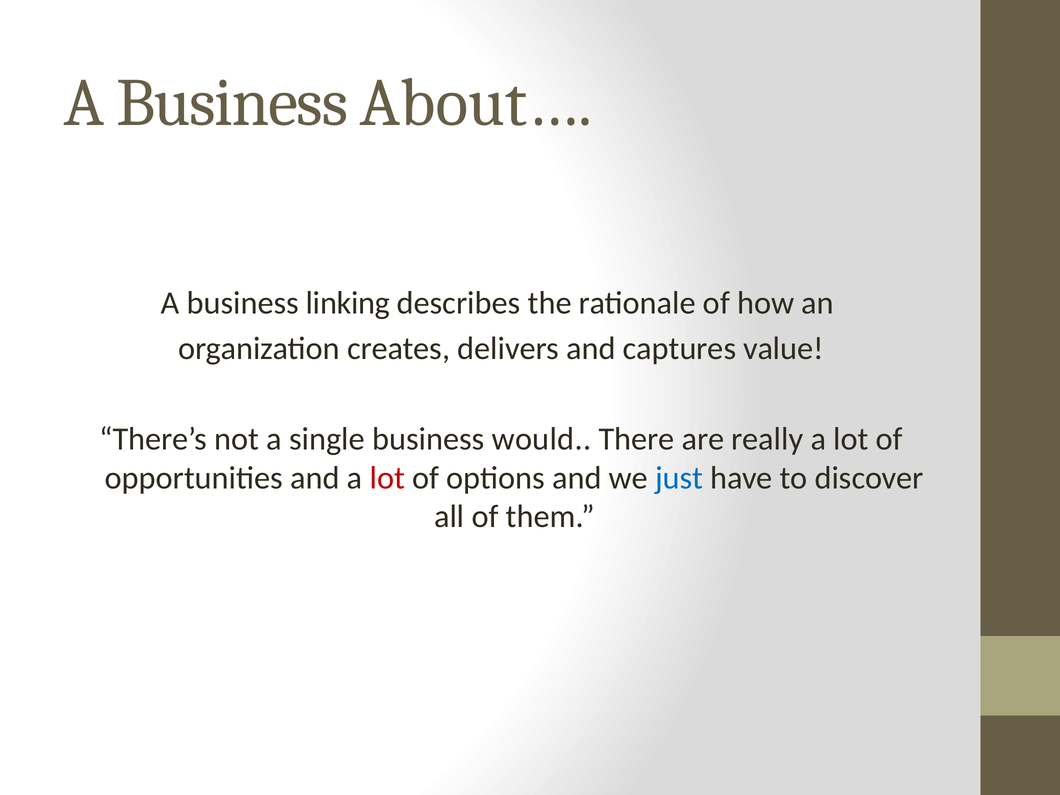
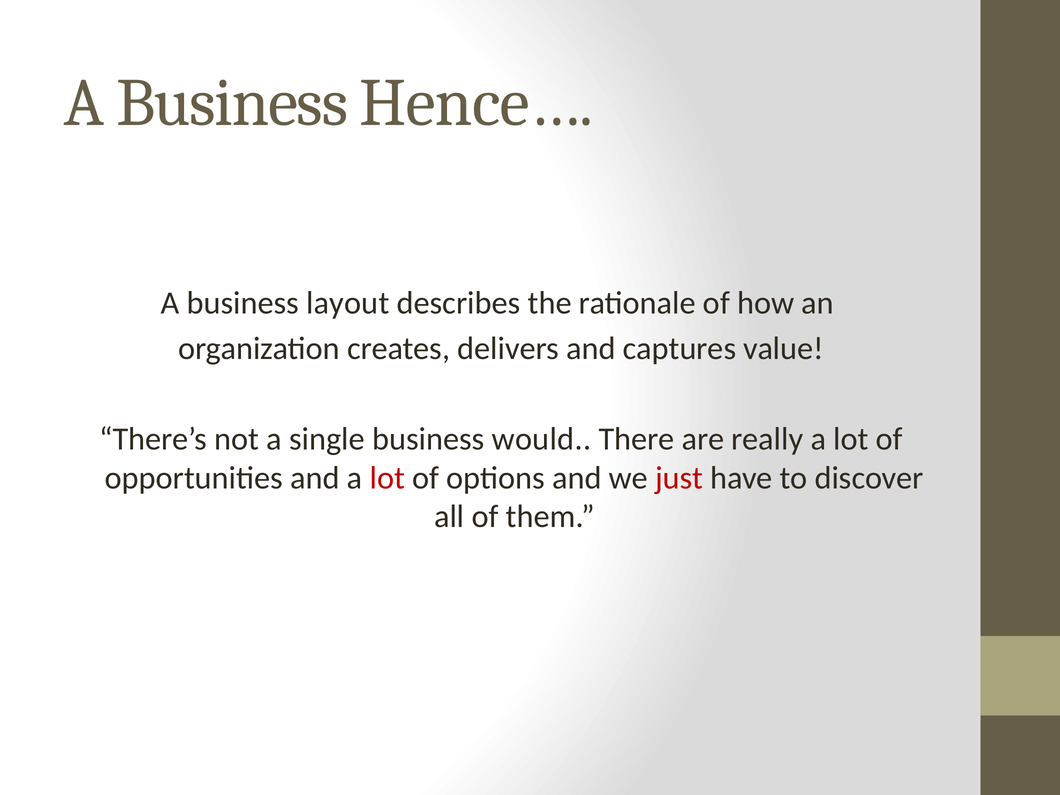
About…: About… -> Hence… (476, 103)
linking: linking -> layout (348, 303)
just colour: blue -> red (679, 478)
